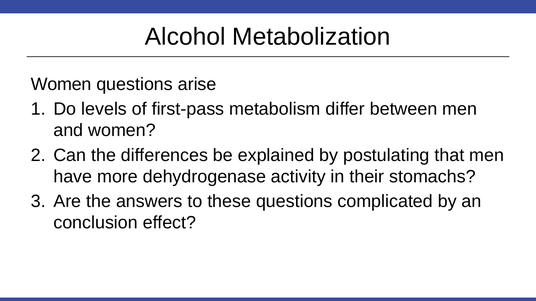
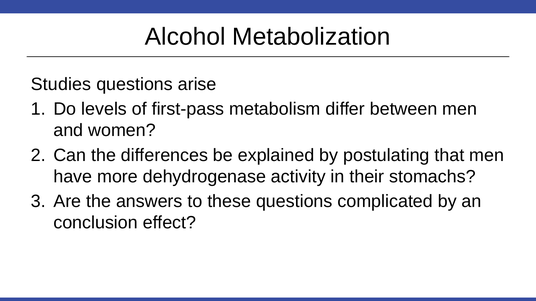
Women: Women -> Studies (61, 84)
